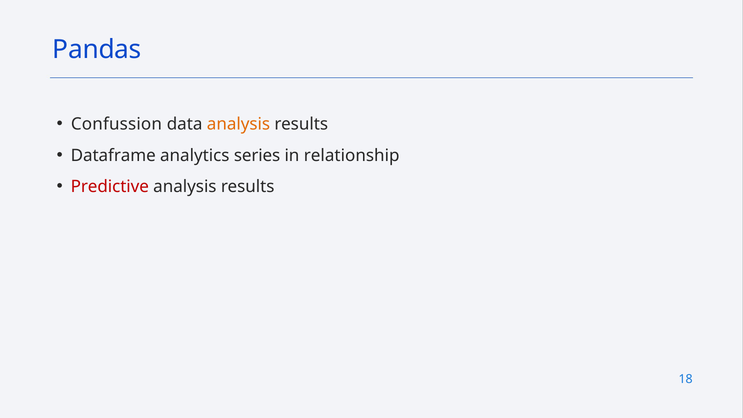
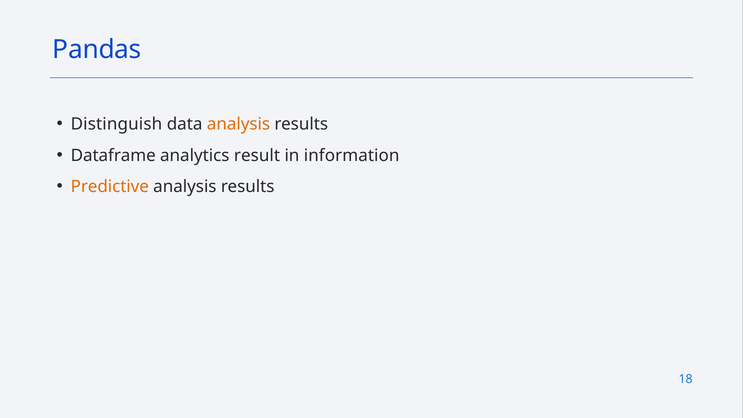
Confussion: Confussion -> Distinguish (116, 124)
series: series -> result (257, 155)
relationship: relationship -> information (352, 155)
Predictive colour: red -> orange (110, 187)
